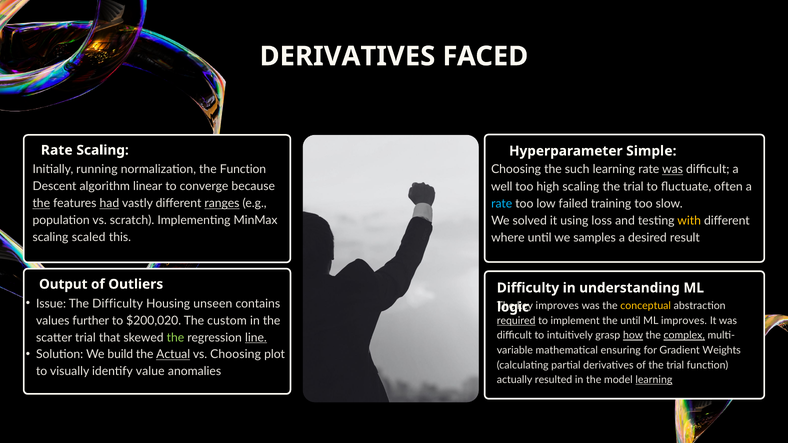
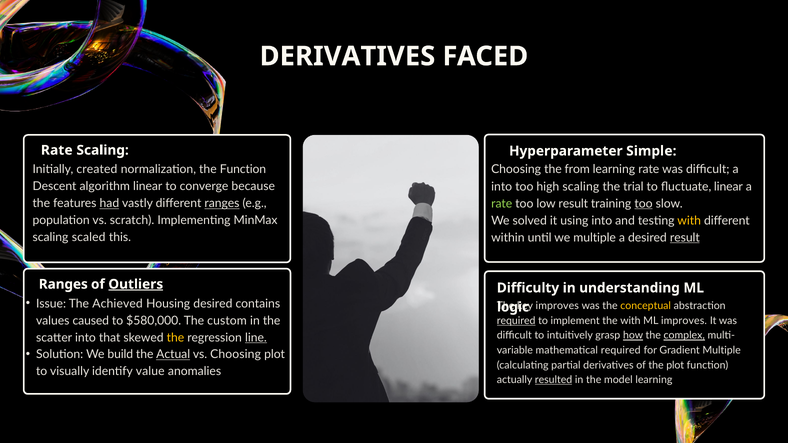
running: running -> created (97, 170)
such: such -> from (577, 170)
was underline: present -> none (673, 170)
well: well -> into (502, 187)
fluctuate often: often -> linear (728, 187)
the underline: present -> none (41, 204)
rate colour: light blue -> light green (502, 204)
low failed: failed -> result (573, 204)
too underline: none -> present (644, 204)
using loss: loss -> into (602, 221)
where: where -> within (508, 238)
we samples: samples -> multiple (595, 238)
result underline: none -> present (685, 238)
Output: Output -> Ranges (63, 284)
Outliers underline: none -> present (136, 284)
The Difficulty: Difficulty -> Achieved (118, 304)
Housing unseen: unseen -> desired (213, 304)
further: further -> caused (91, 321)
$200,020: $200,020 -> $580,000 (154, 321)
the until: until -> with (630, 321)
scatter trial: trial -> into (85, 338)
the colour: light green -> yellow (175, 338)
mathematical ensuring: ensuring -> required (621, 350)
Gradient Weights: Weights -> Multiple (722, 350)
of the trial: trial -> plot (675, 365)
resulted underline: none -> present (554, 380)
learning underline: present -> none (654, 380)
